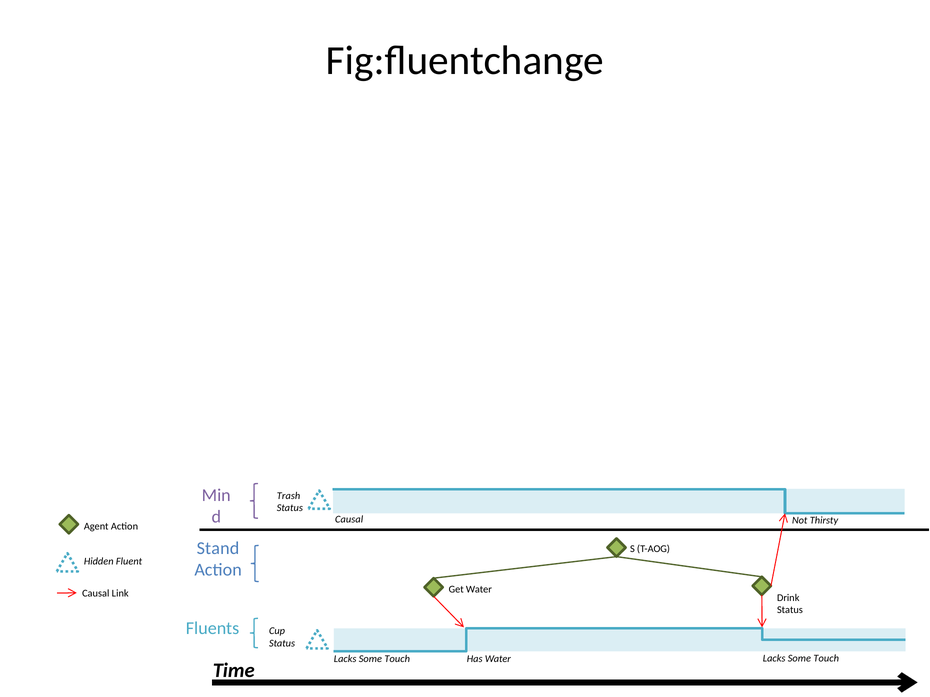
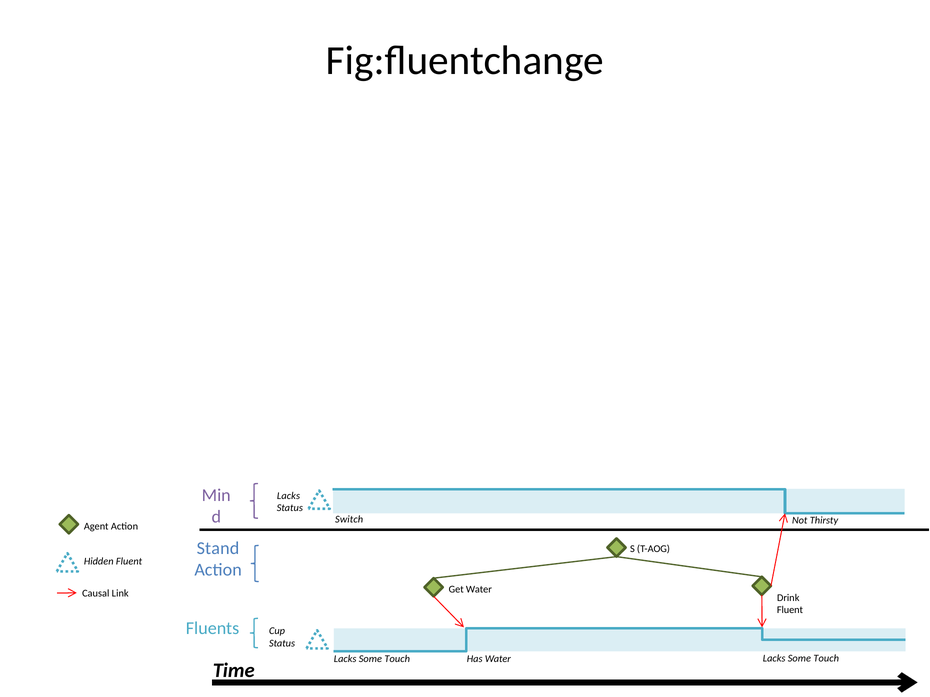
Trash: Trash -> Lacks (289, 496)
Causal: Causal -> Switch (349, 520)
Status: Status -> Fluent (790, 610)
